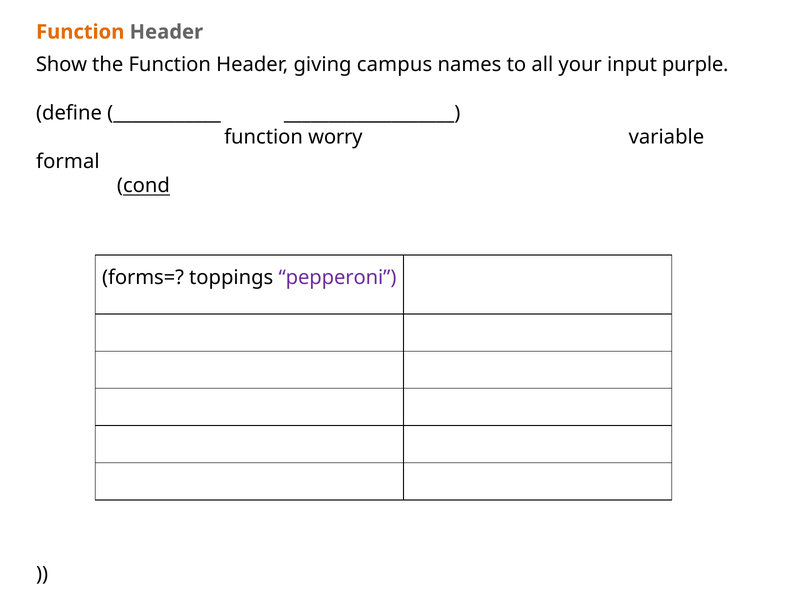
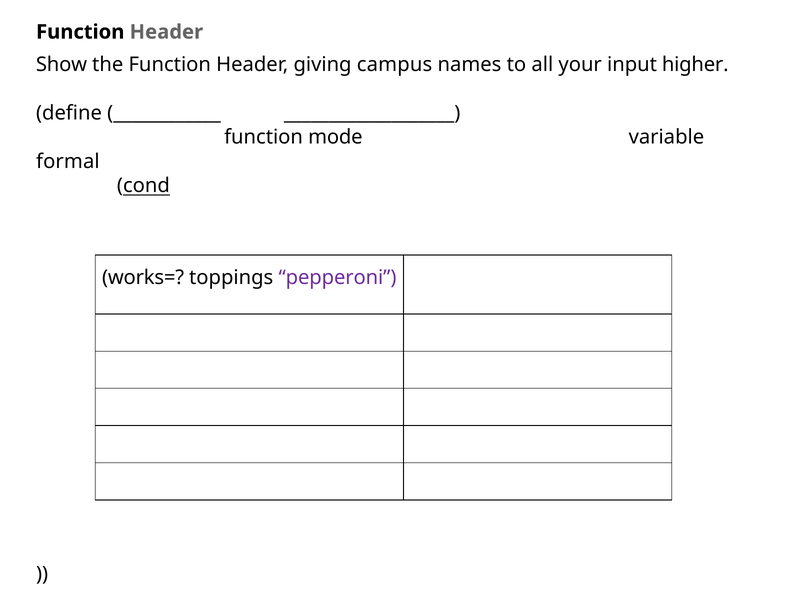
Function colour: orange -> black (80, 32)
purple: purple -> higher (695, 64)
worry: worry -> mode (335, 137)
forms=: forms= -> works= (143, 277)
